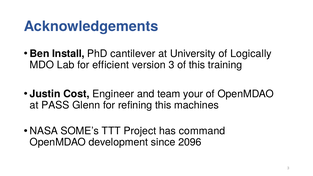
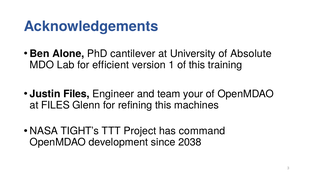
Install: Install -> Alone (68, 54)
Logically: Logically -> Absolute (251, 54)
version 3: 3 -> 1 (171, 65)
Justin Cost: Cost -> Files (76, 94)
at PASS: PASS -> FILES (55, 105)
SOME’s: SOME’s -> TIGHT’s (80, 131)
2096: 2096 -> 2038 (190, 142)
